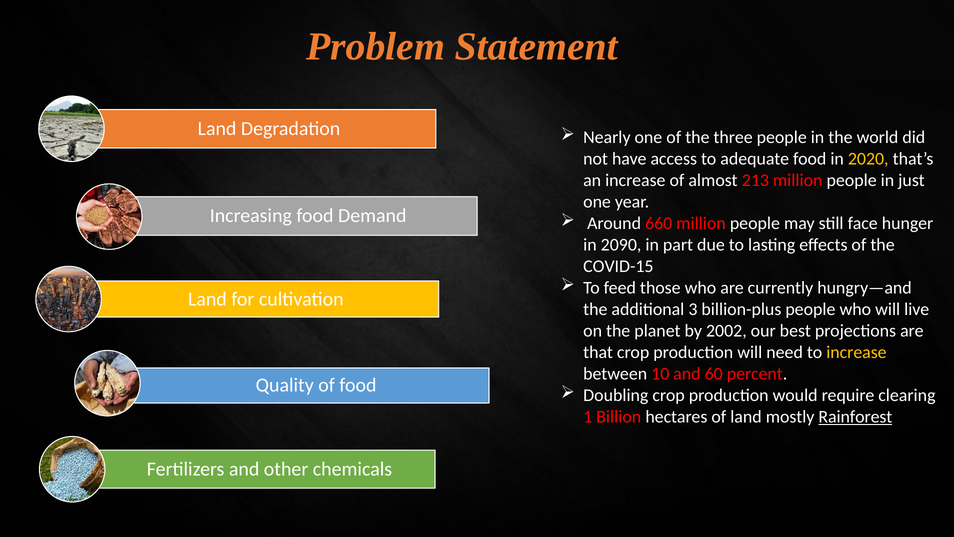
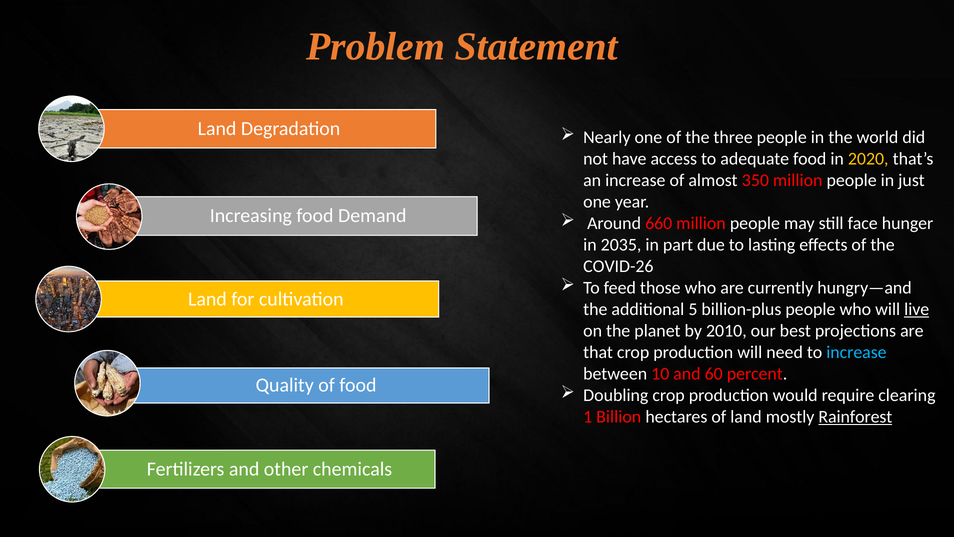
213: 213 -> 350 (755, 180)
2090: 2090 -> 2035 (621, 245)
COVID-15: COVID-15 -> COVID-26 (618, 266)
3: 3 -> 5 (693, 309)
live underline: none -> present (917, 309)
2002: 2002 -> 2010 (726, 330)
increase colour: yellow -> light blue (856, 352)
